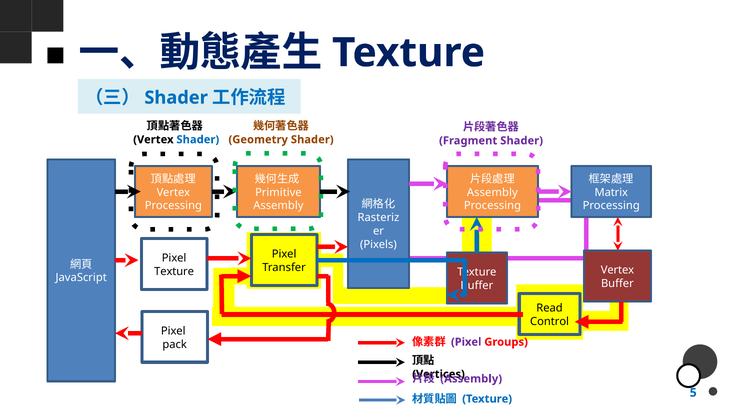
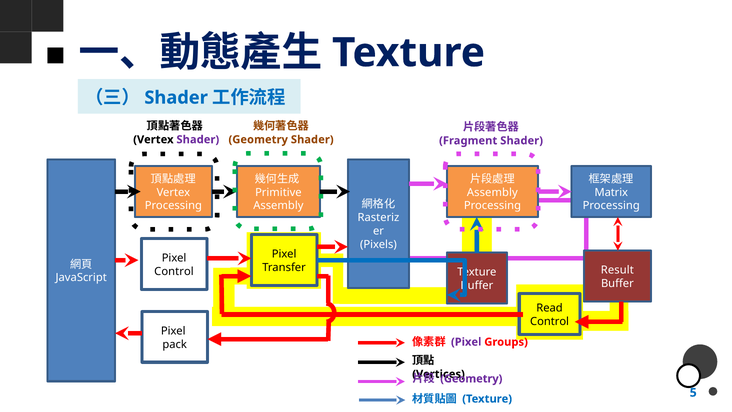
Shader colour: blue -> purple (198, 139)
Vertex: Vertex -> Result (617, 270)
Texture: Texture -> Control (174, 271)
Assembly: Assembly -> Geometry (471, 379)
